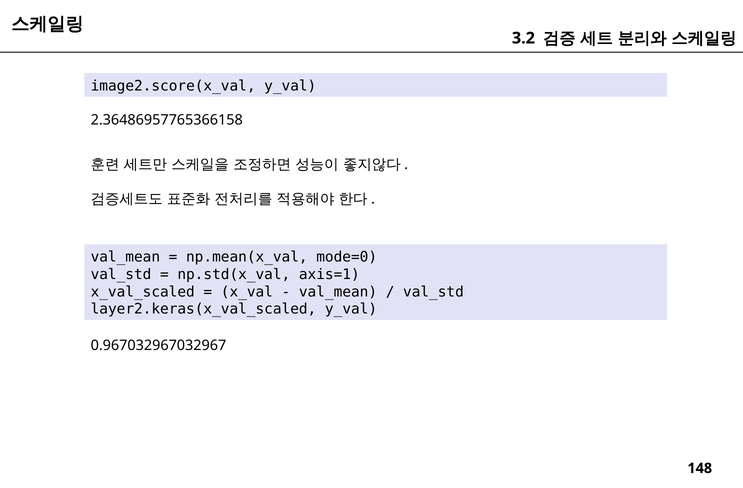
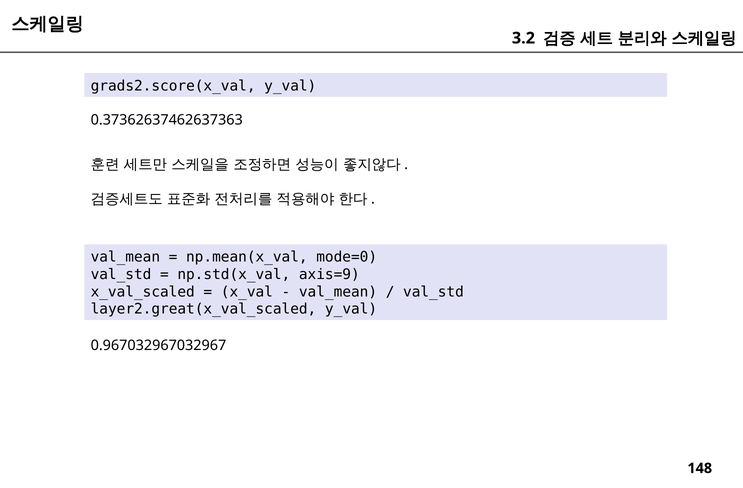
image2.score(x_val: image2.score(x_val -> grads2.score(x_val (173, 86)
2.36486957765366158: 2.36486957765366158 -> 0.37362637462637363 (167, 120)
axis=1: axis=1 -> axis=9 (329, 275)
layer2.keras(x_val_scaled: layer2.keras(x_val_scaled -> layer2.great(x_val_scaled (203, 309)
